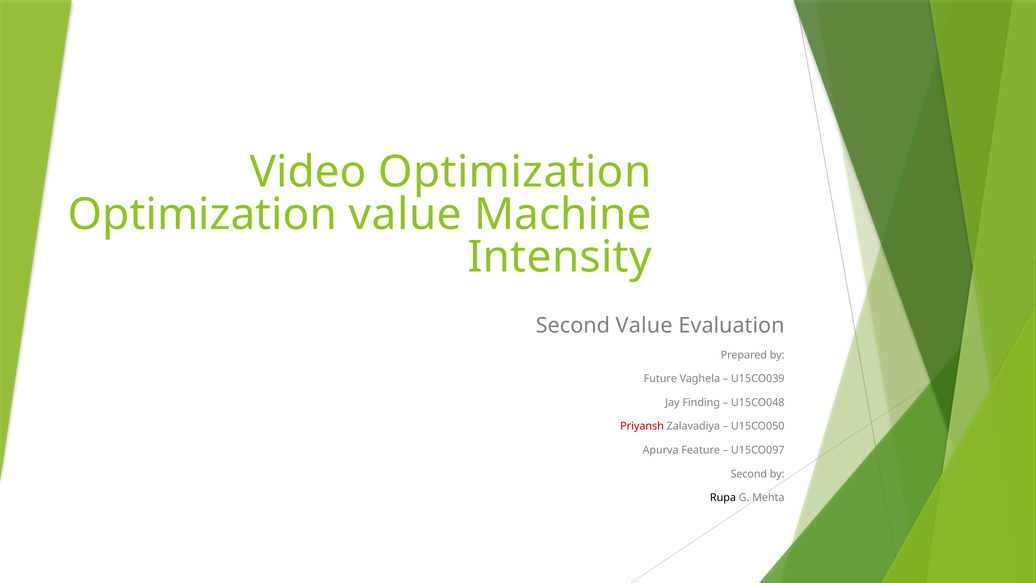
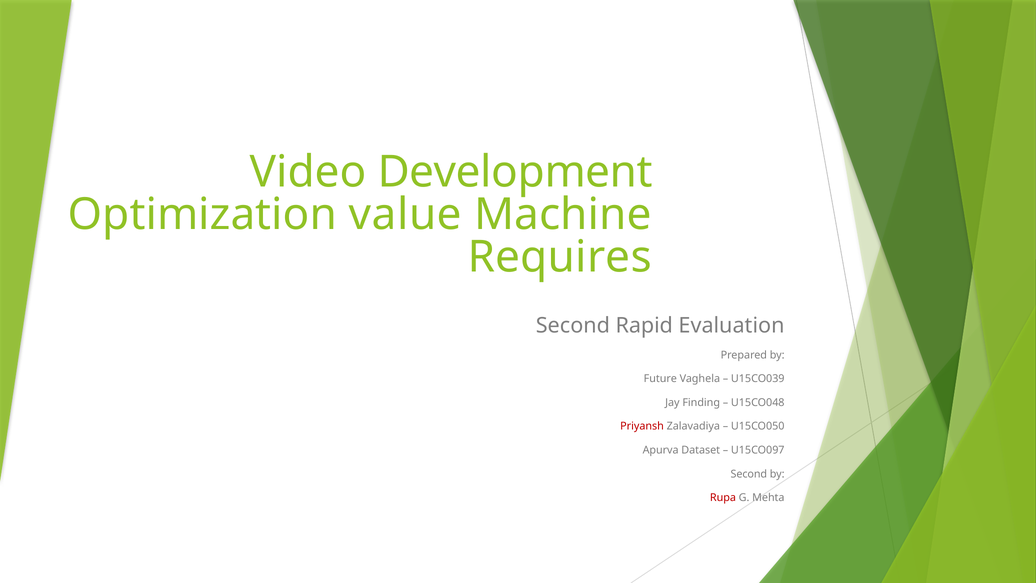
Video Optimization: Optimization -> Development (515, 172)
Intensity: Intensity -> Requires (560, 257)
Second Value: Value -> Rapid (644, 325)
Feature: Feature -> Dataset (701, 450)
Rupa colour: black -> red (723, 498)
